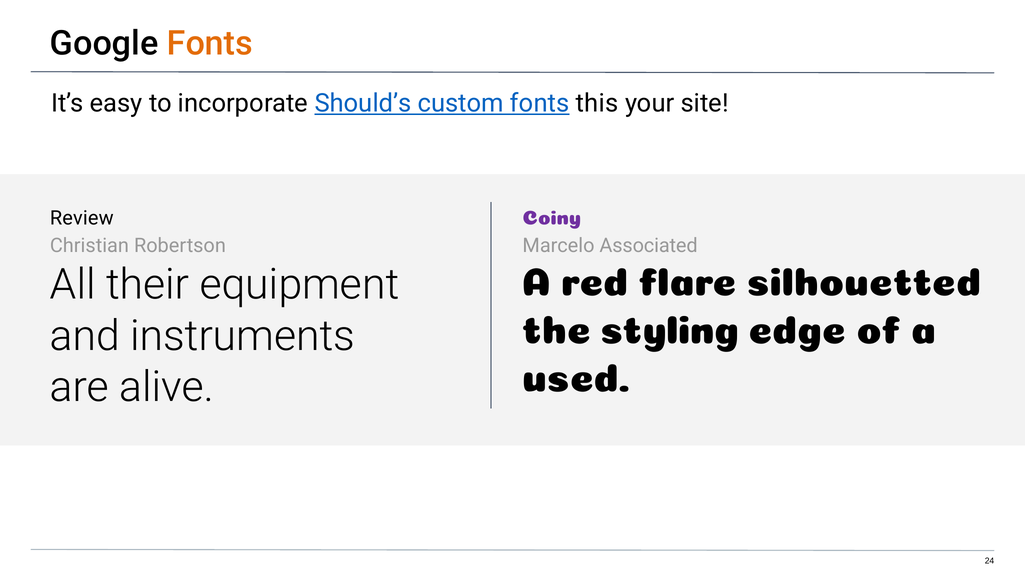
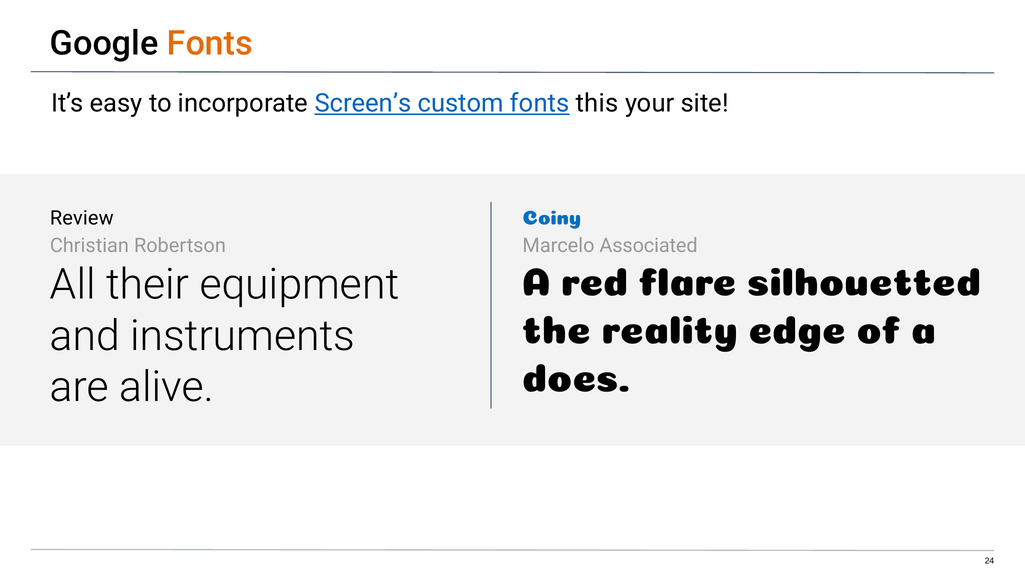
Should’s: Should’s -> Screen’s (363, 103)
Coiny colour: purple -> blue (552, 218)
styling: styling -> reality (670, 331)
used: used -> does (576, 379)
